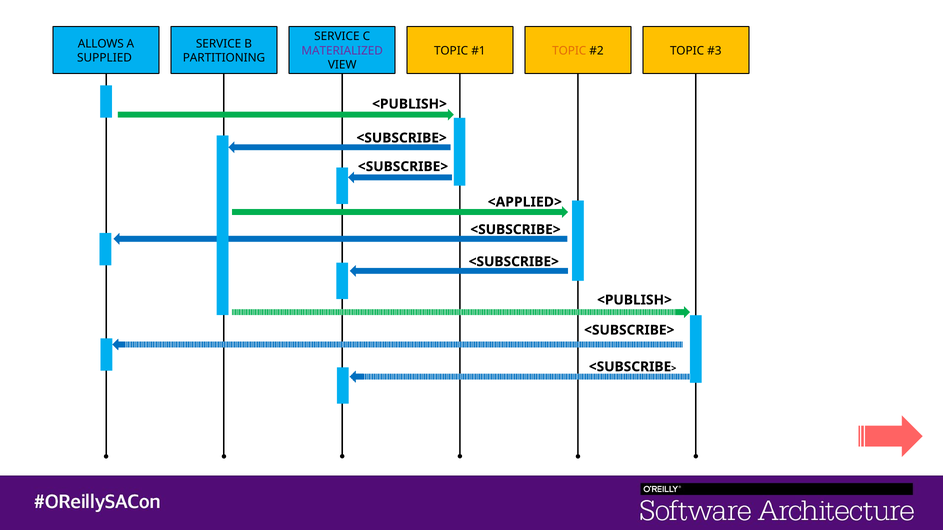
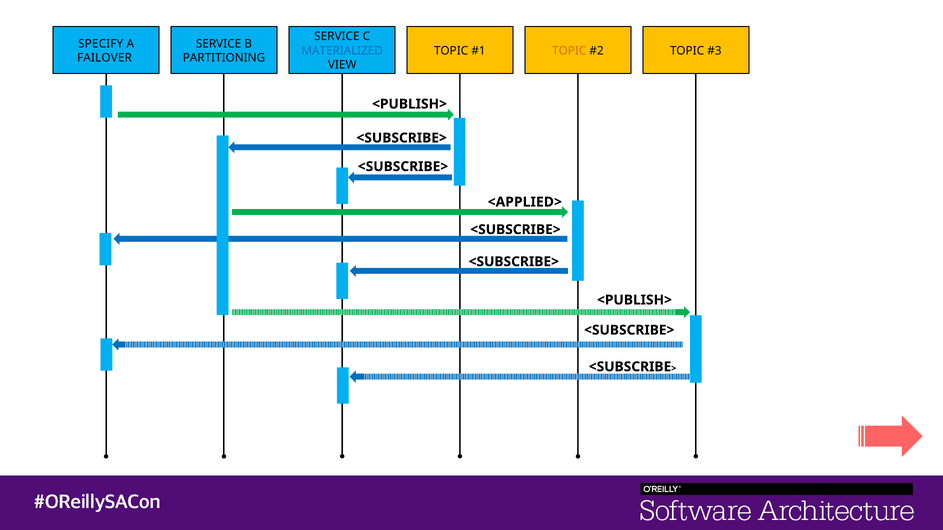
ALLOWS: ALLOWS -> SPECIFY (101, 44)
MATERIALIZED colour: purple -> blue (342, 51)
SUPPLIED: SUPPLIED -> FAILOVER (104, 58)
